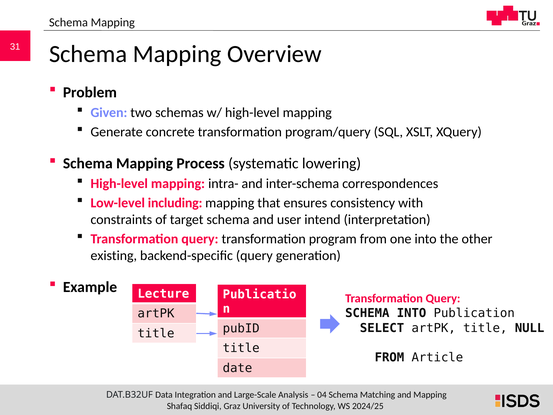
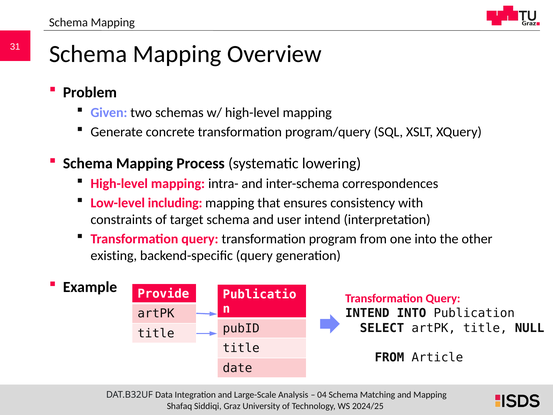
Lecture: Lecture -> Provide (163, 294)
SCHEMA: SCHEMA -> INTEND (367, 313)
